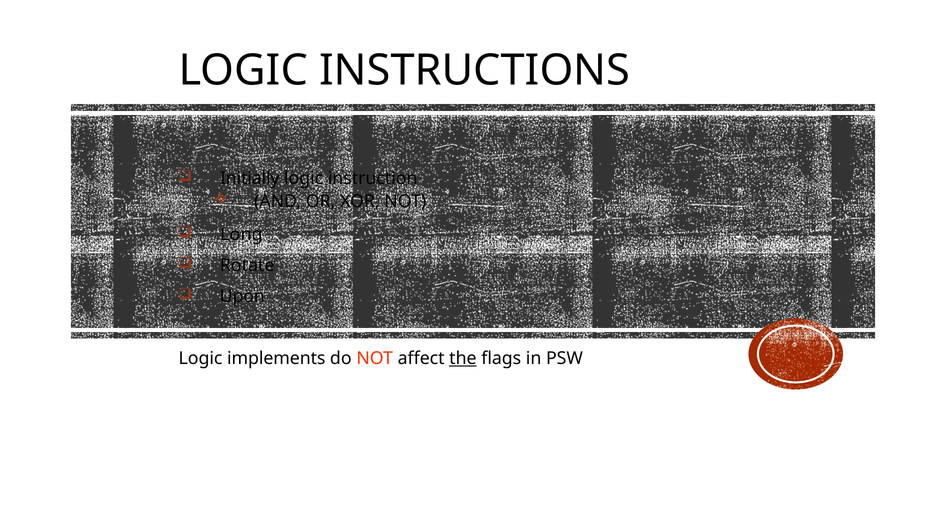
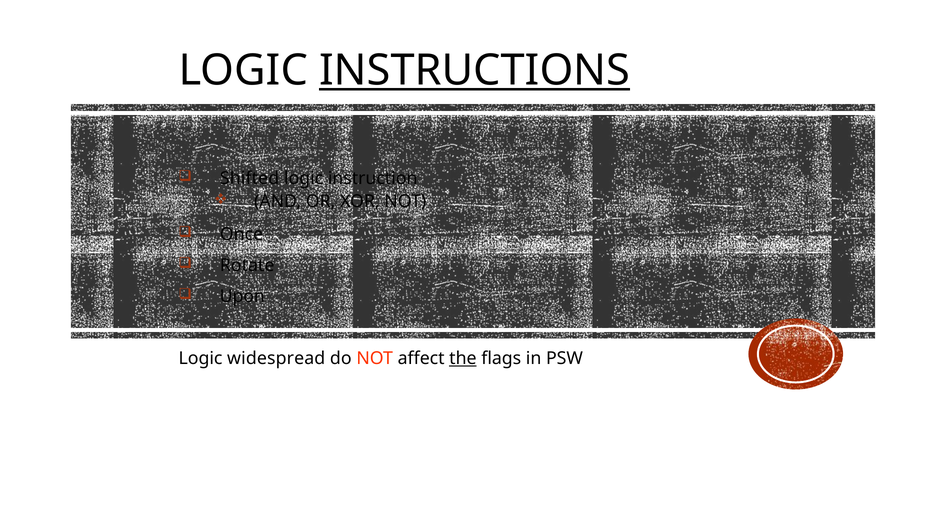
INSTRUCTIONS underline: none -> present (475, 71)
Initially: Initially -> Shifted (250, 179)
Long: Long -> Once (241, 235)
implements: implements -> widespread (276, 359)
